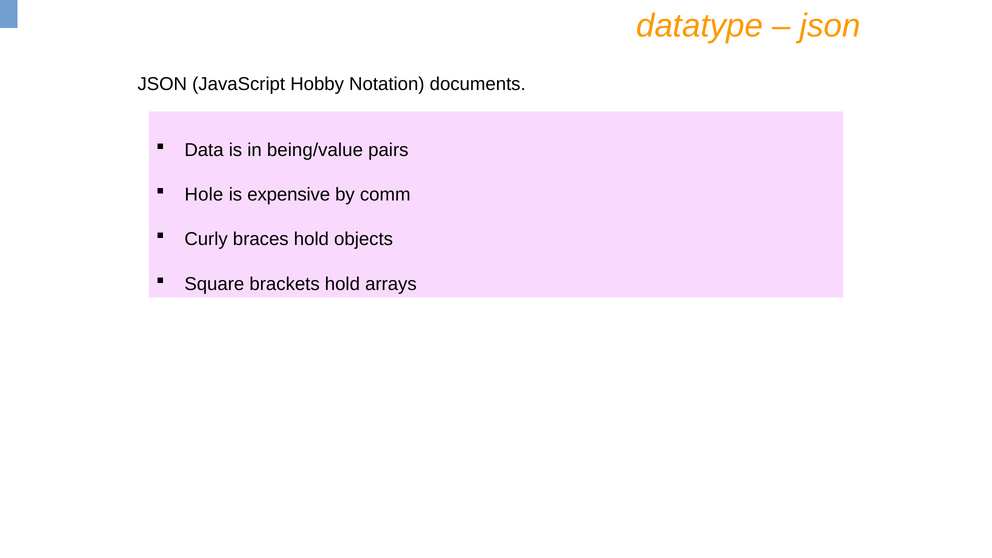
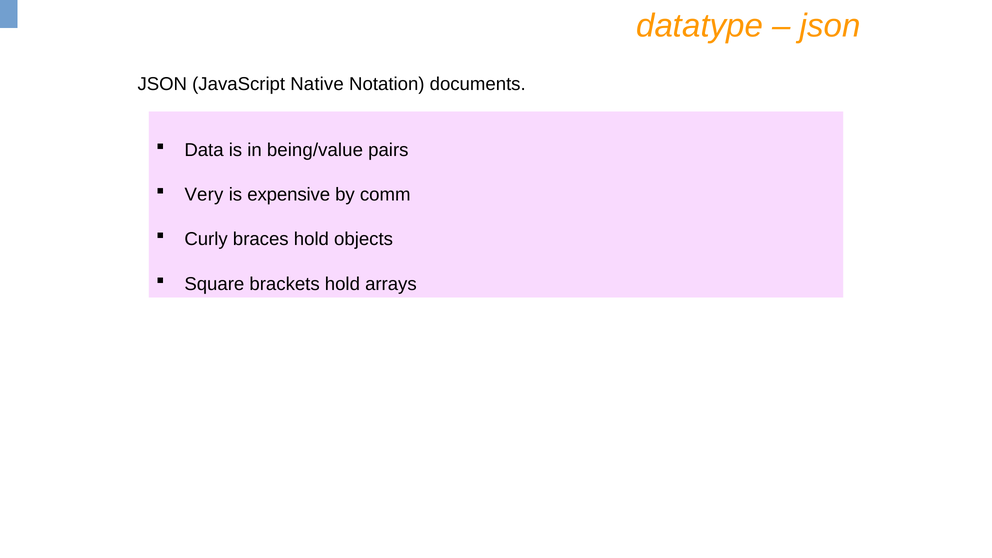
Hobby: Hobby -> Native (317, 84)
Hole: Hole -> Very (204, 195)
